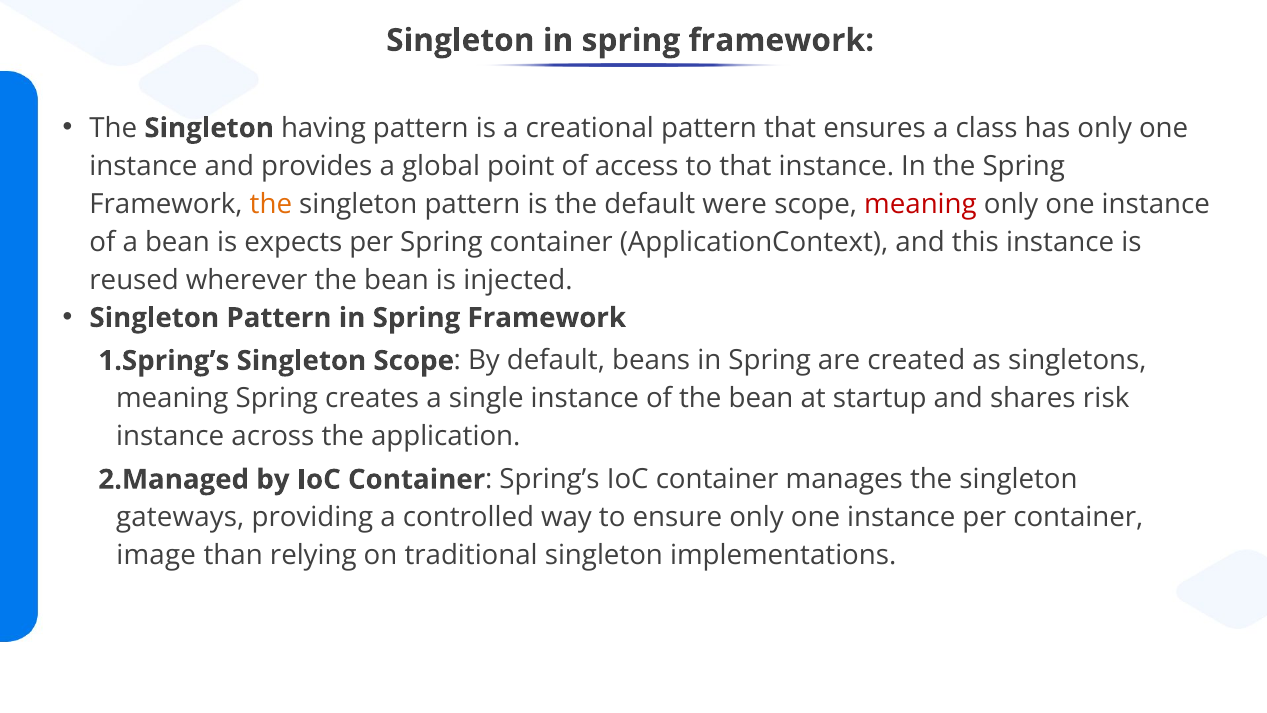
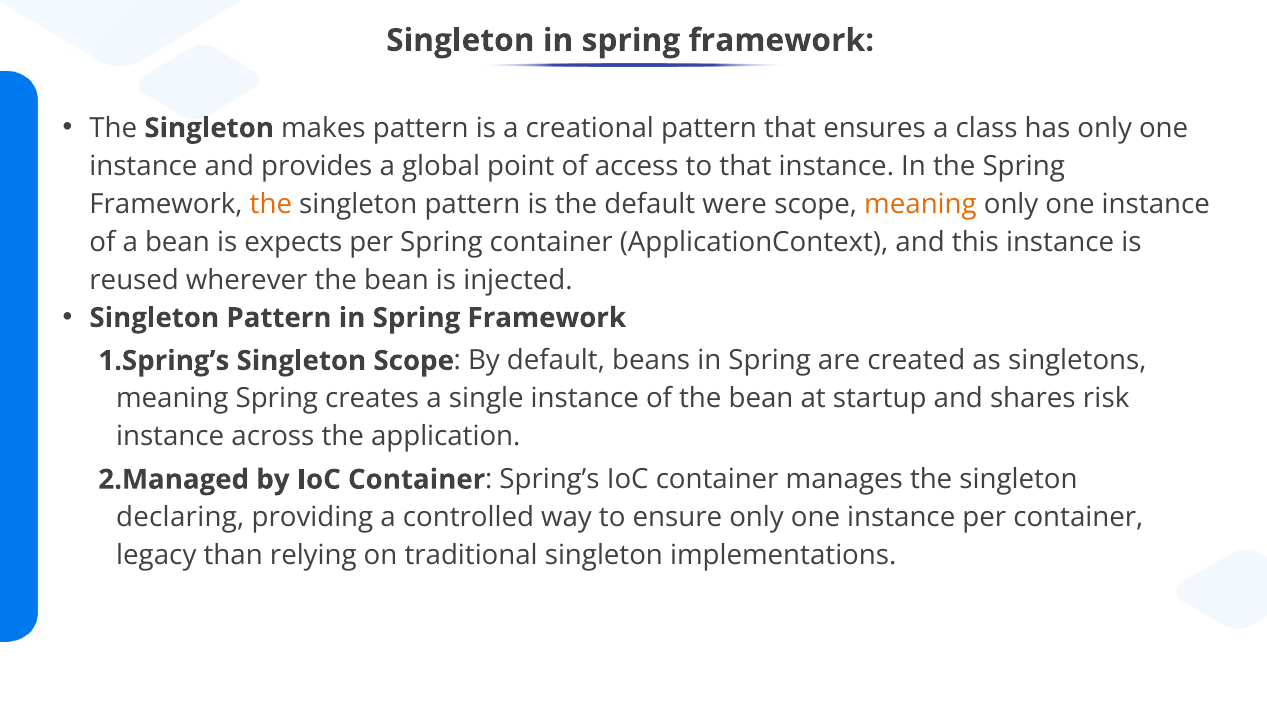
having: having -> makes (323, 128)
meaning colour: red -> orange (920, 204)
gateways: gateways -> declaring (180, 517)
image: image -> legacy (156, 555)
